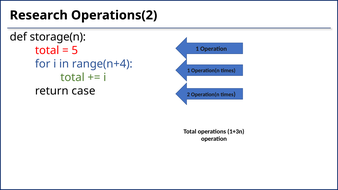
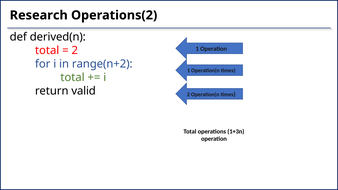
storage(n: storage(n -> derived(n (58, 37)
5: 5 -> 2 (75, 50)
range(n+4: range(n+4 -> range(n+2 (102, 64)
case: case -> valid (84, 91)
